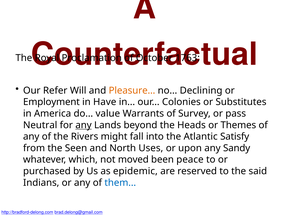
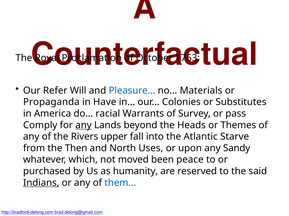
Pleasure… colour: orange -> blue (132, 91)
Declining: Declining -> Materials (201, 91)
Employment: Employment -> Propaganda (51, 102)
value: value -> racial (108, 114)
Neutral: Neutral -> Comply (40, 126)
might: might -> upper (114, 137)
Satisfy: Satisfy -> Starve (235, 137)
Seen: Seen -> Then (76, 149)
epidemic: epidemic -> humanity (135, 172)
Indians underline: none -> present (41, 183)
